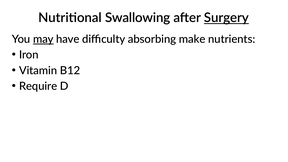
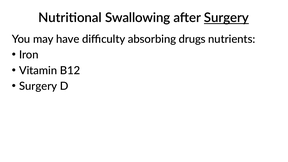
may underline: present -> none (43, 39)
make: make -> drugs (192, 39)
Require: Require -> Surgery (38, 86)
